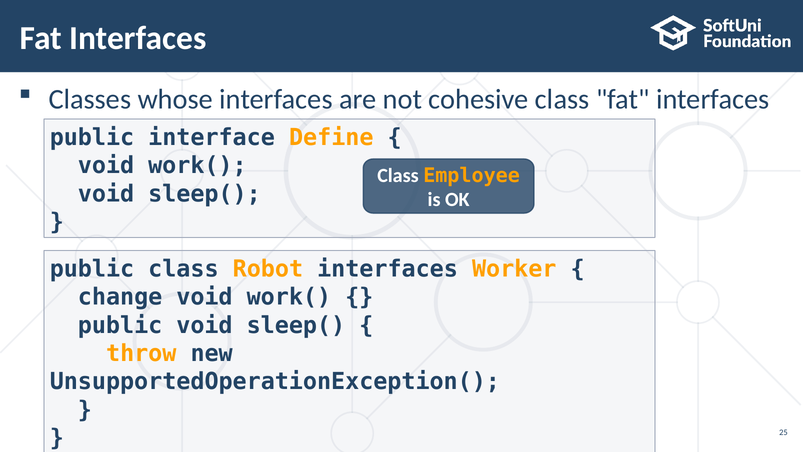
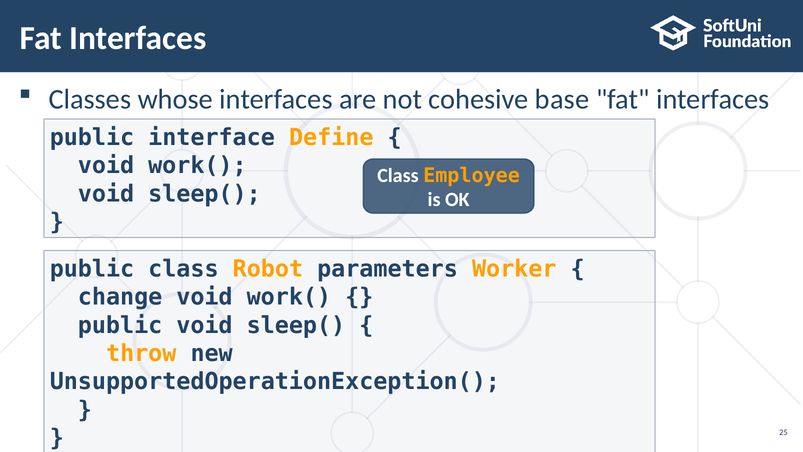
cohesive class: class -> base (562, 99)
Robot interfaces: interfaces -> parameters (388, 269)
